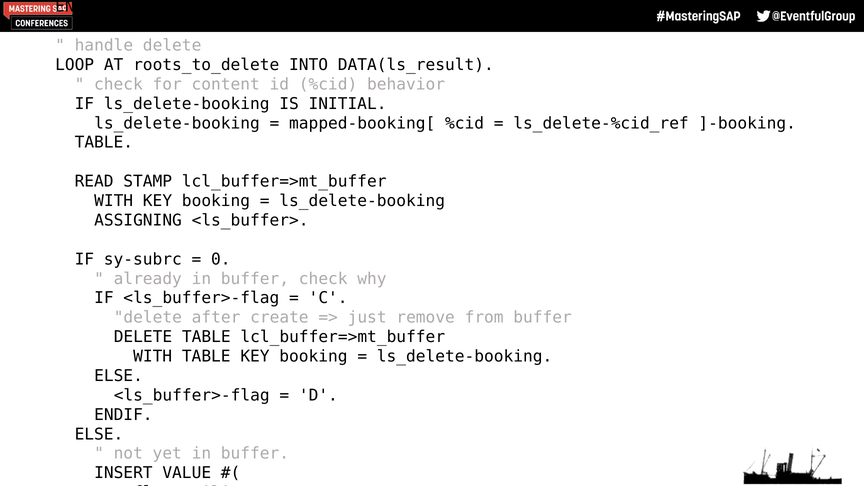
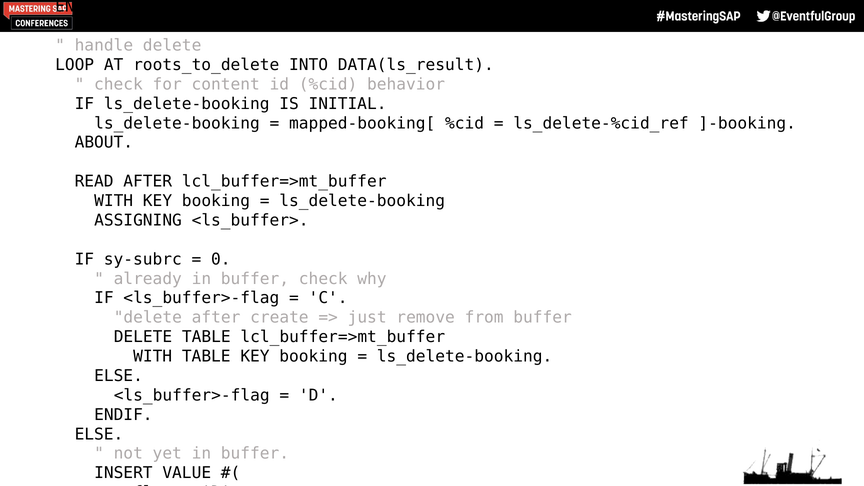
TABLE: TABLE -> ABOUT (104, 143)
READ STAMP: STAMP -> AFTER (148, 181)
